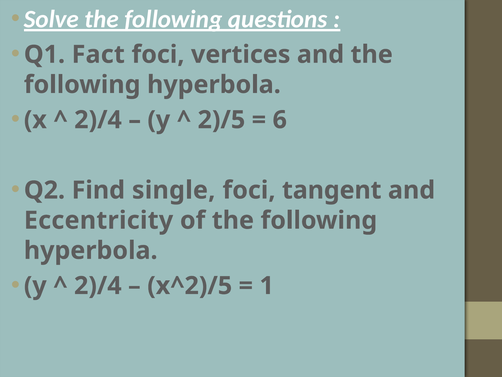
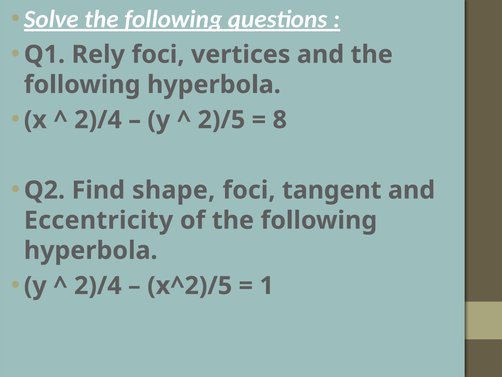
Fact: Fact -> Rely (98, 54)
6: 6 -> 8 (280, 120)
single: single -> shape (174, 190)
